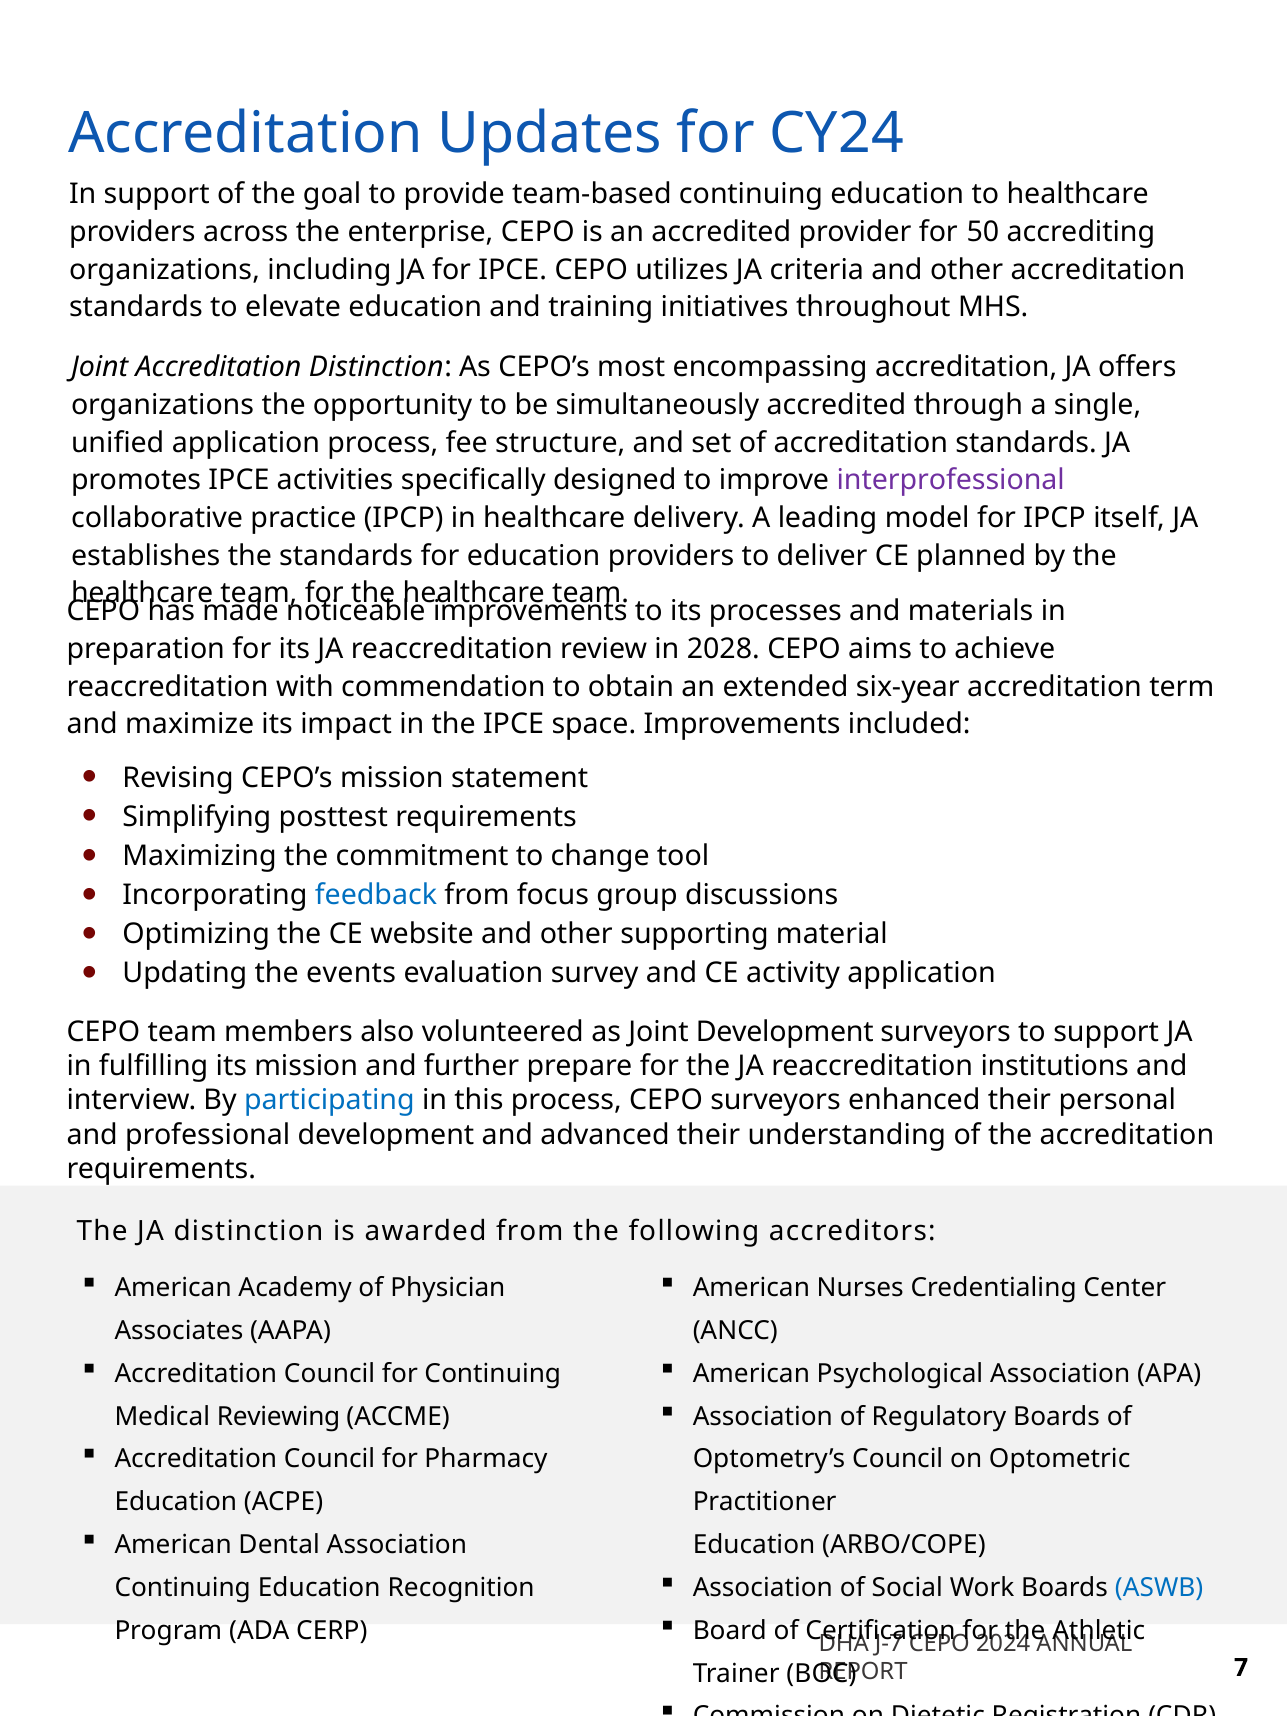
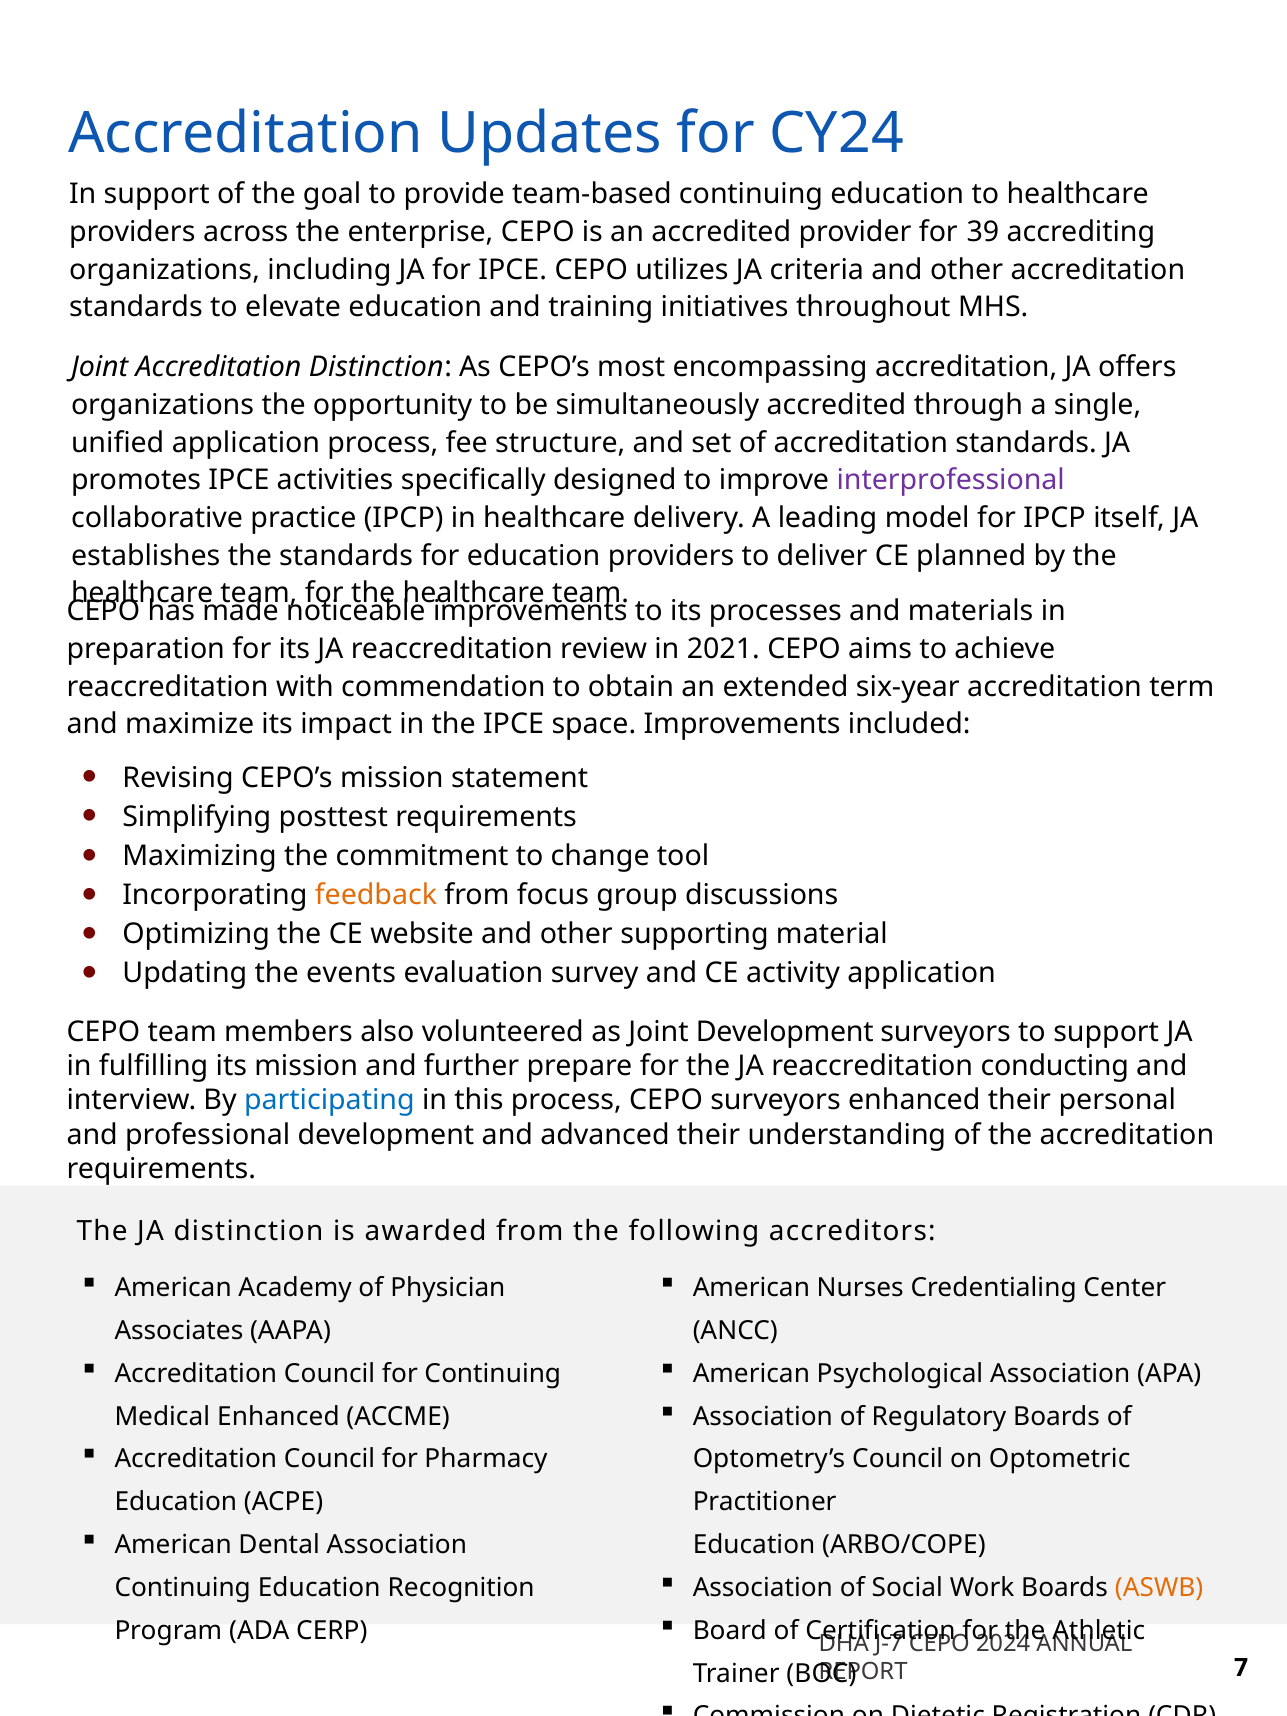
50: 50 -> 39 (983, 232)
2028: 2028 -> 2021 (723, 649)
feedback colour: blue -> orange (376, 895)
institutions: institutions -> conducting (1055, 1066)
Medical Reviewing: Reviewing -> Enhanced (278, 1416)
ASWB colour: blue -> orange (1159, 1588)
